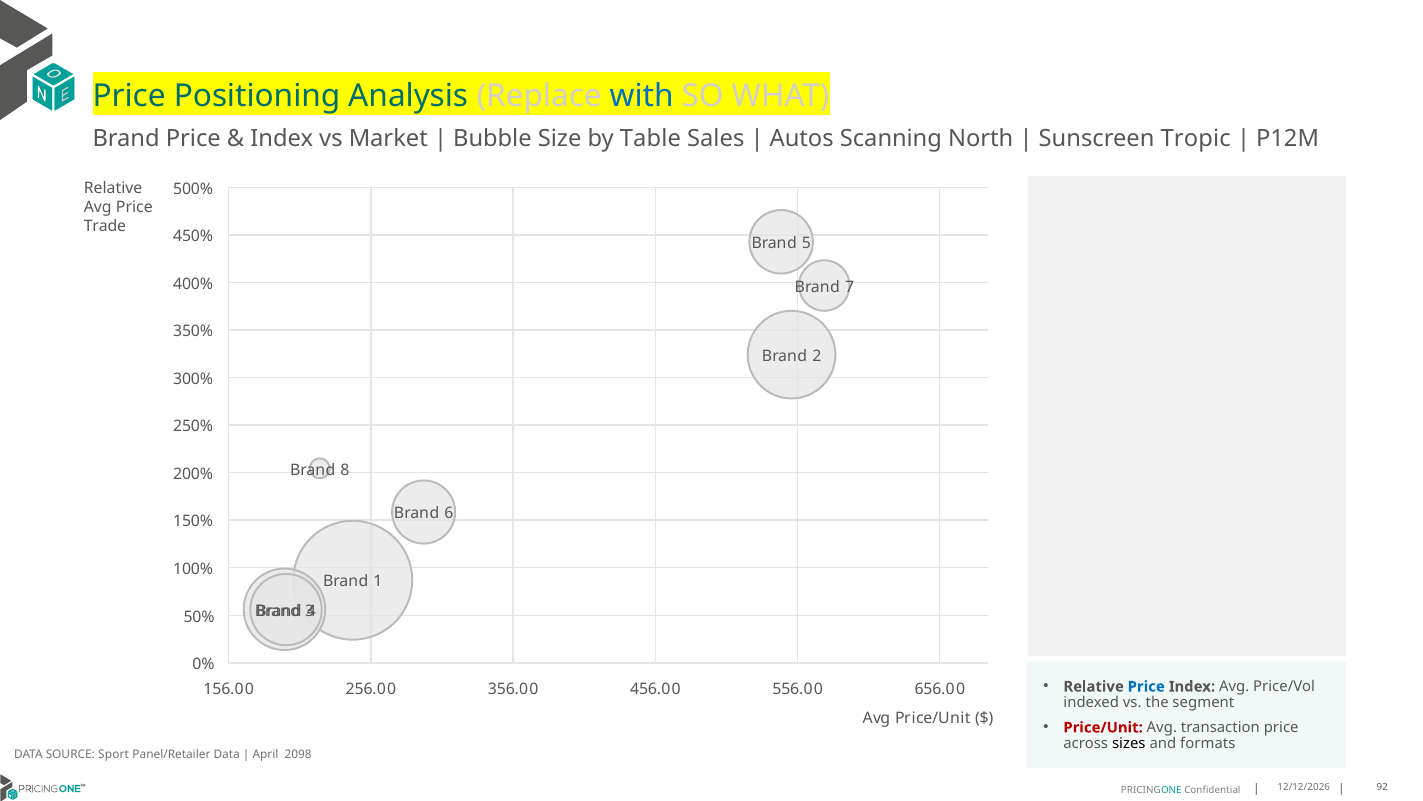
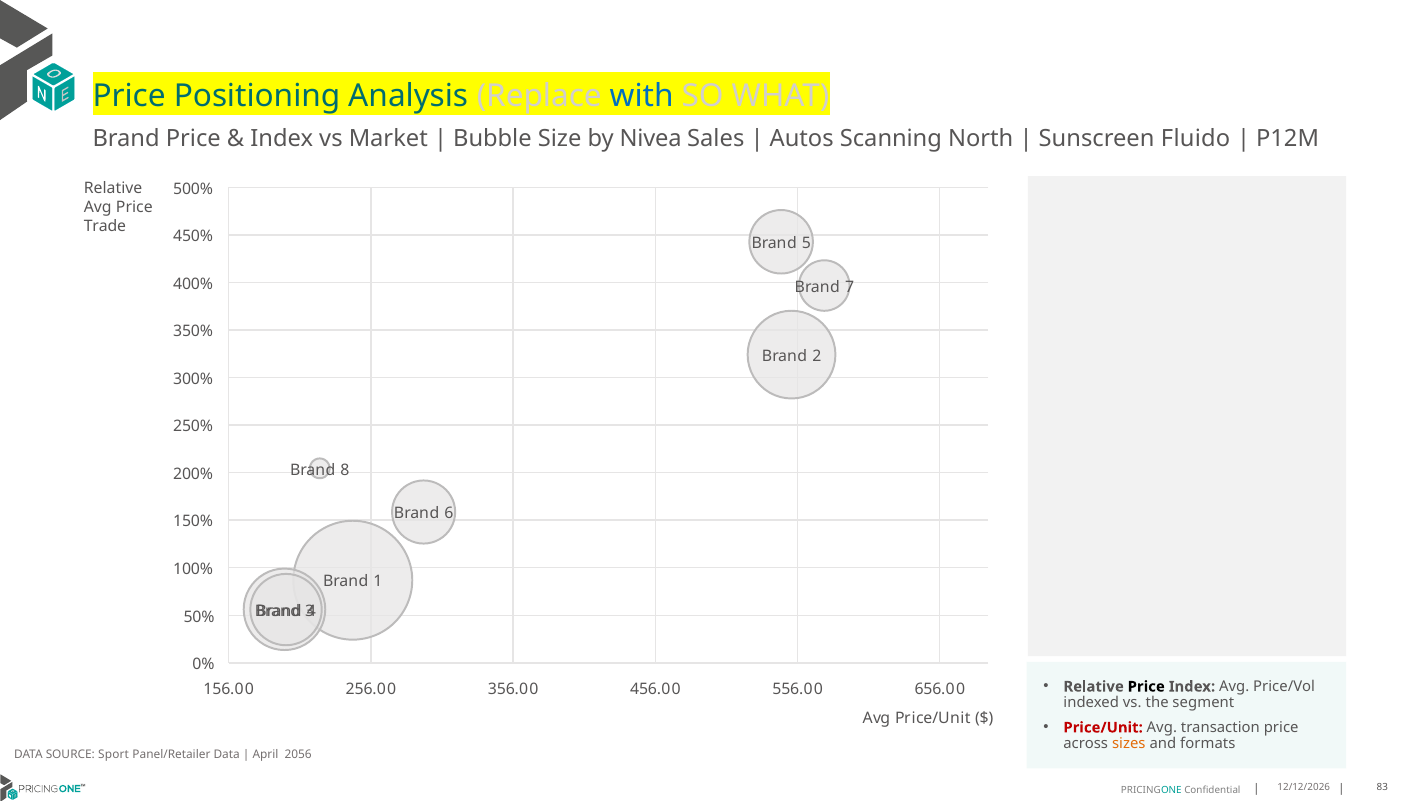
Table: Table -> Nivea (651, 139)
Tropic: Tropic -> Fluido (1196, 139)
Price colour: blue -> black (1146, 686)
sizes colour: black -> orange (1129, 743)
2098: 2098 -> 2056 (298, 754)
92: 92 -> 83 (1382, 787)
